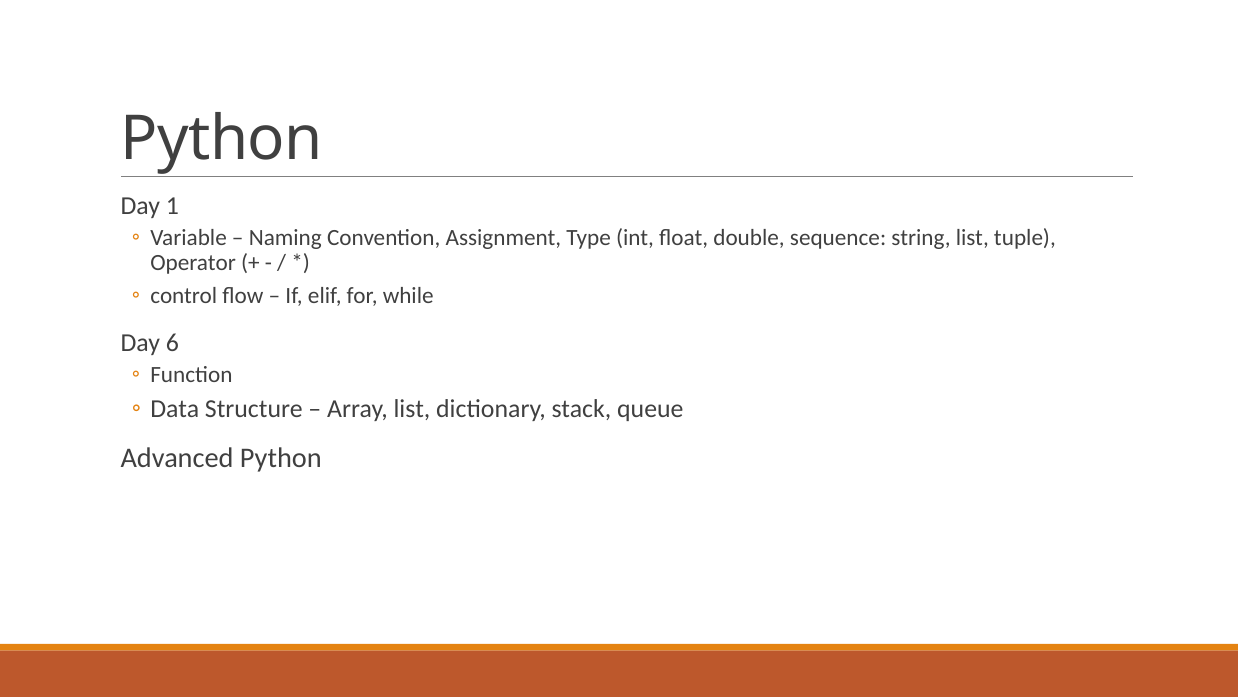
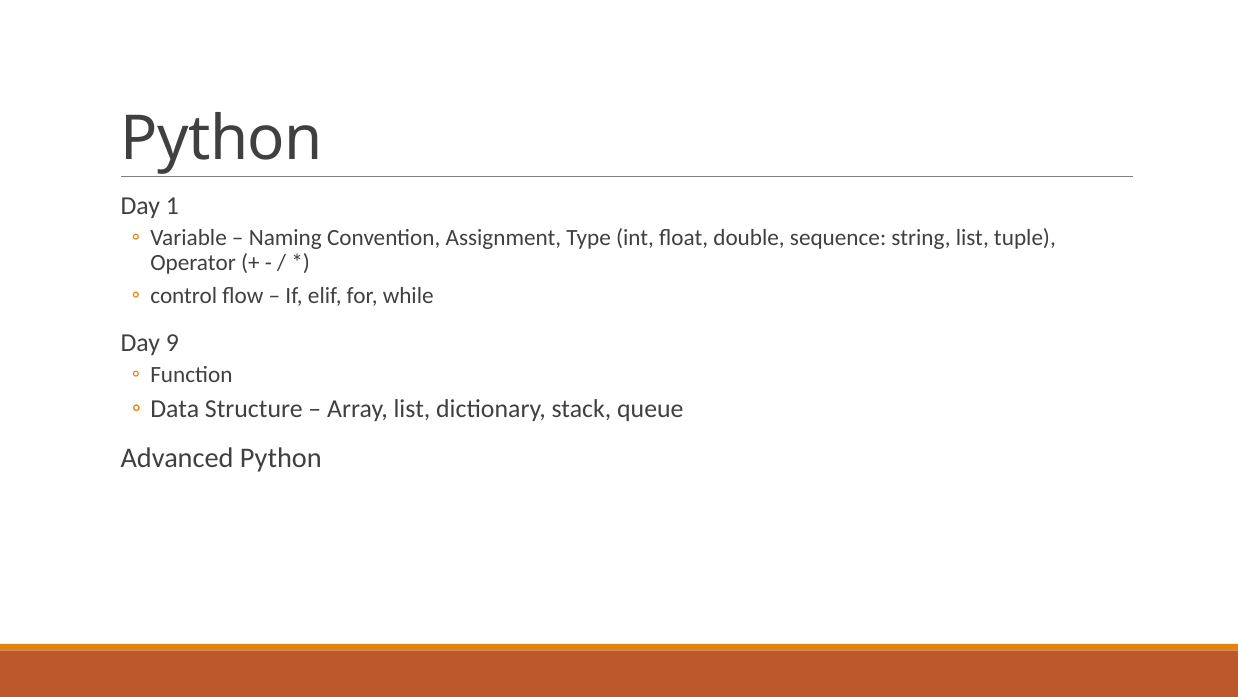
6: 6 -> 9 (172, 342)
